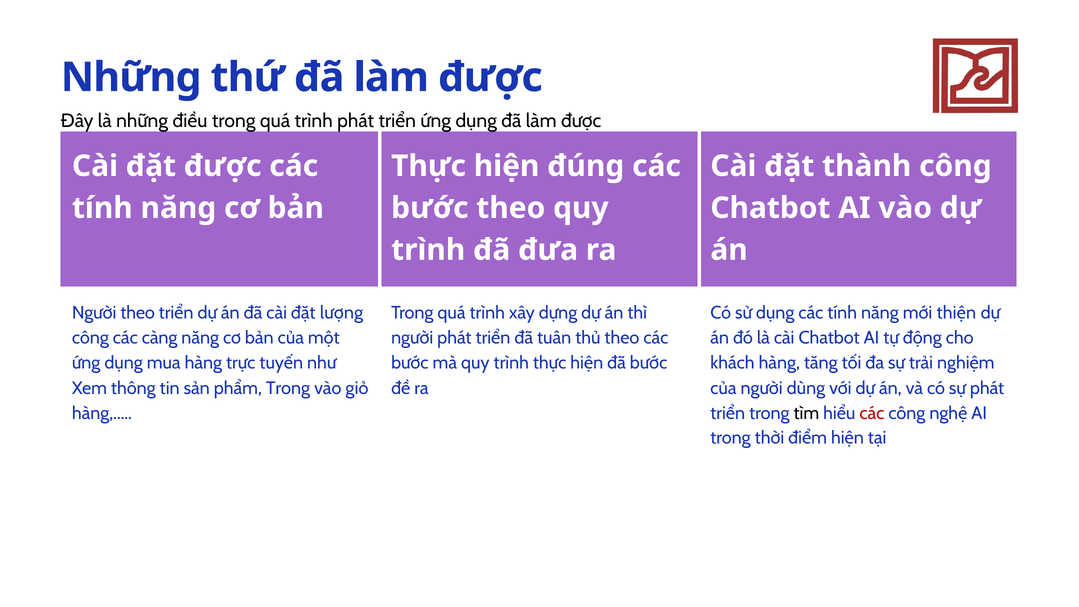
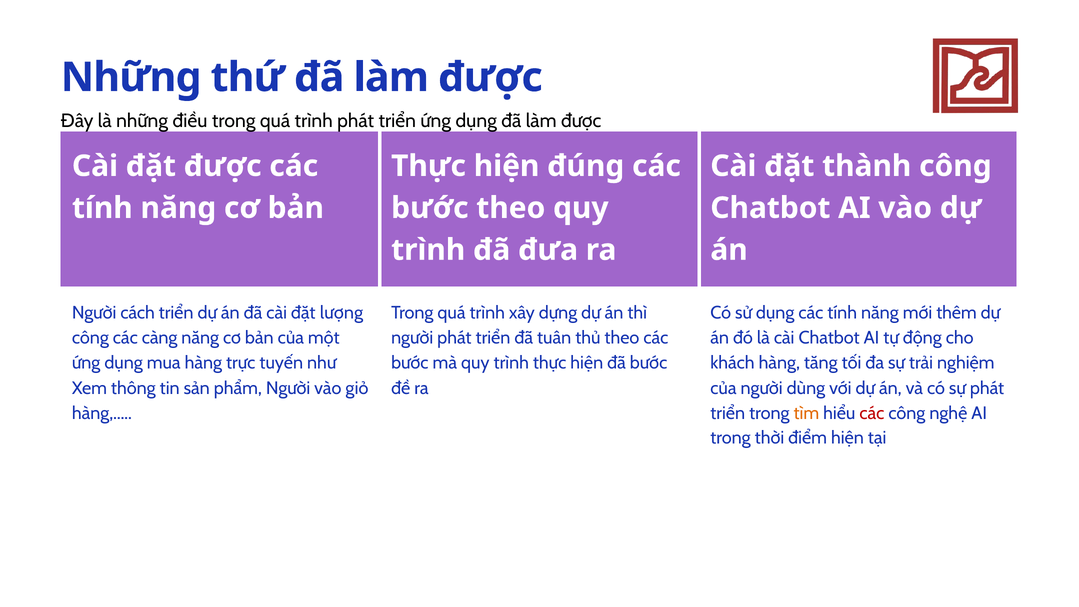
Người theo: theo -> cách (138, 313)
thiện: thiện -> thêm (956, 313)
phẩm Trong: Trong -> Người (288, 388)
tìm colour: black -> orange (806, 413)
